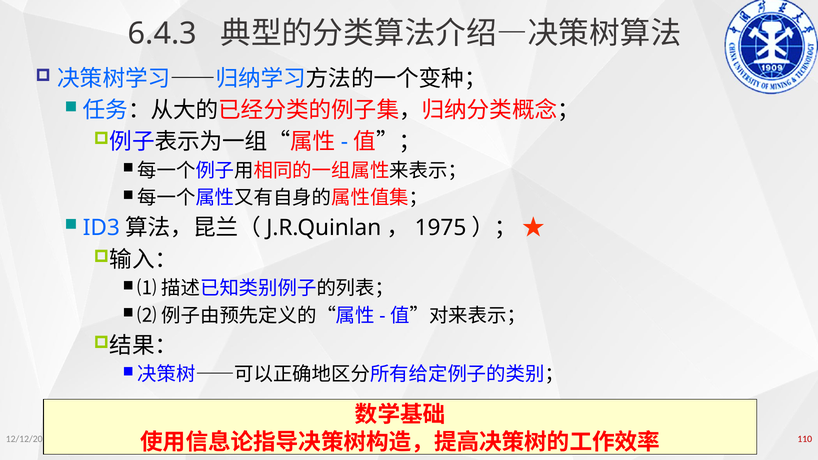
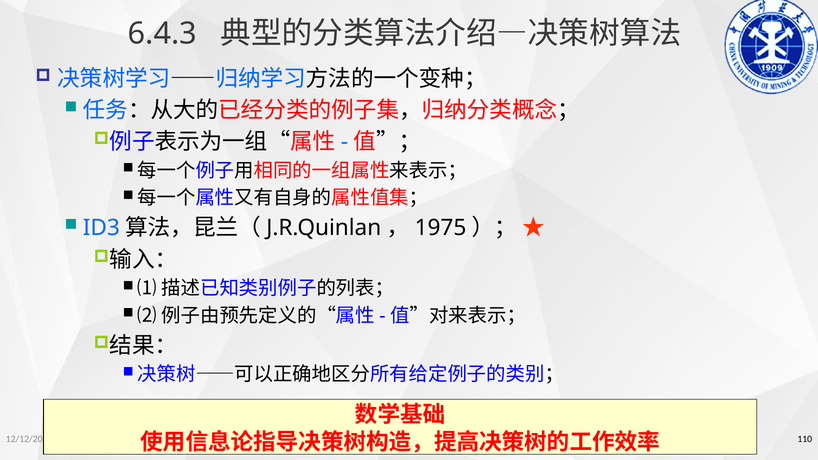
110 colour: red -> black (805, 439)
